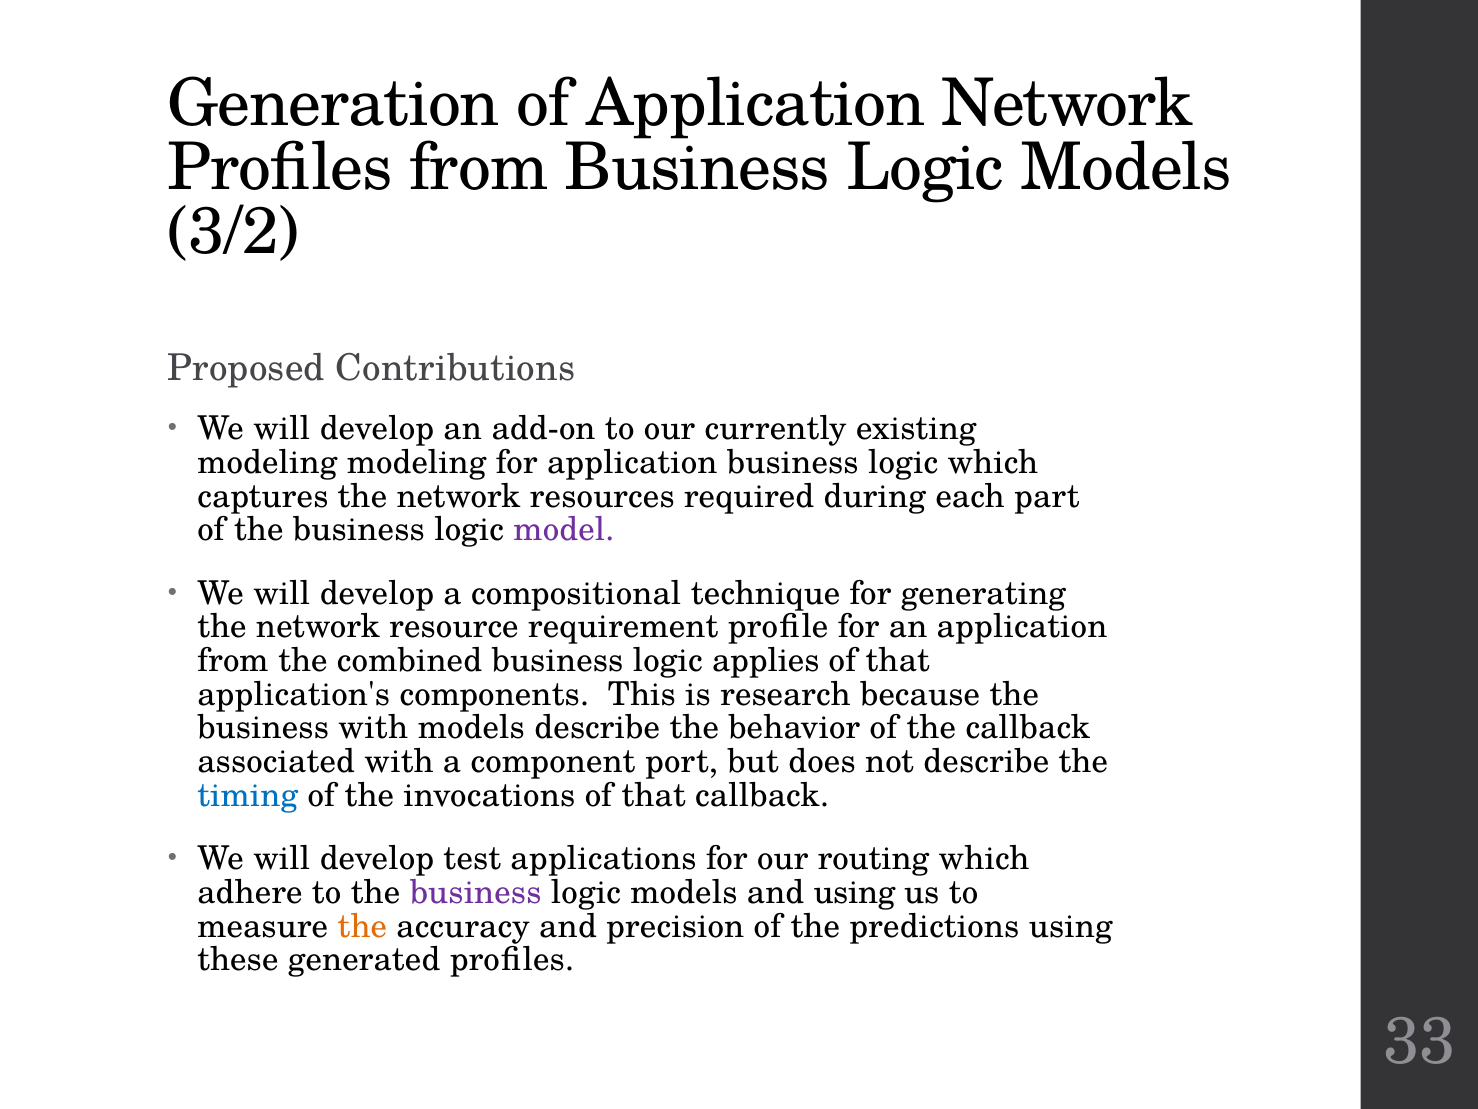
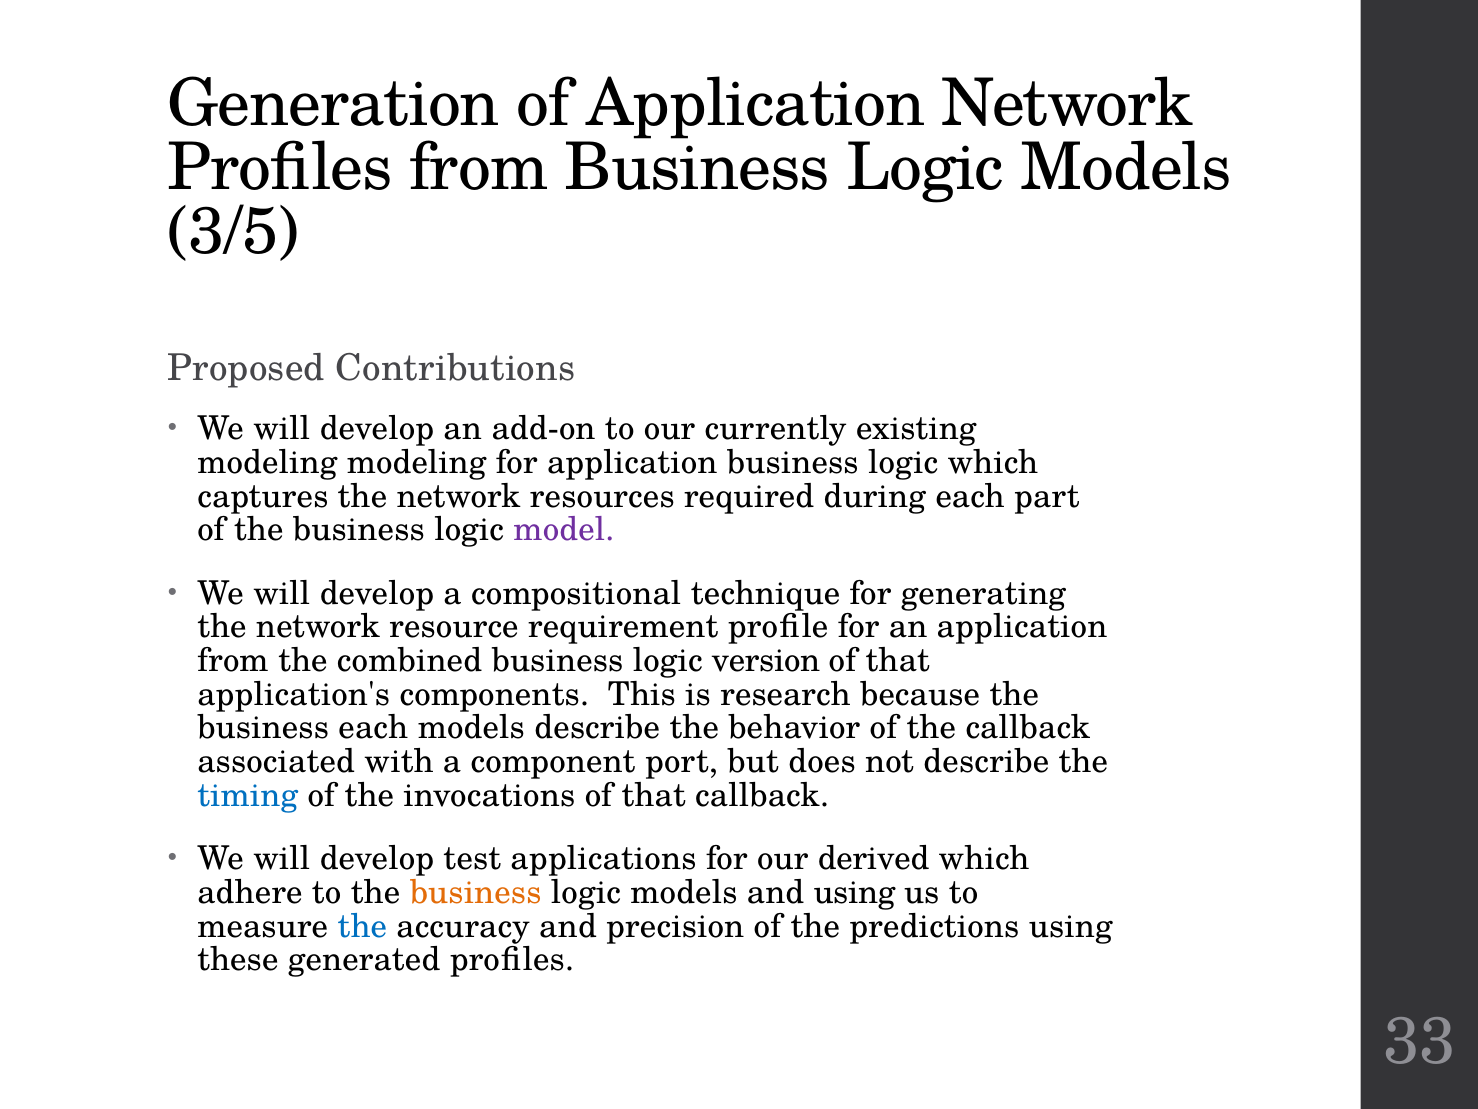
3/2: 3/2 -> 3/5 (234, 231)
applies: applies -> version (766, 660)
business with: with -> each (373, 728)
routing: routing -> derived (874, 858)
business colour: purple -> orange (476, 892)
the colour: orange -> blue (362, 926)
